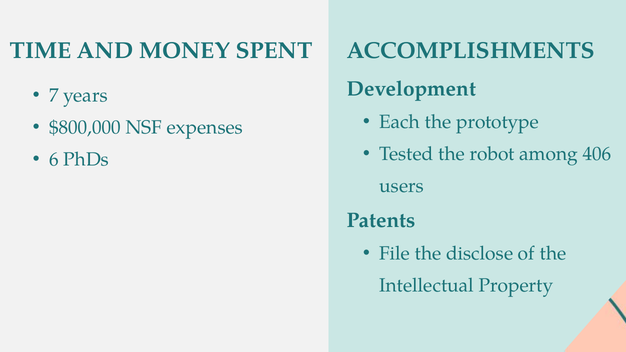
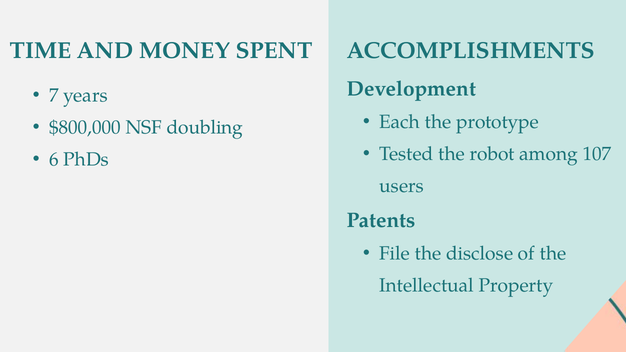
expenses: expenses -> doubling (205, 127)
406: 406 -> 107 (597, 154)
